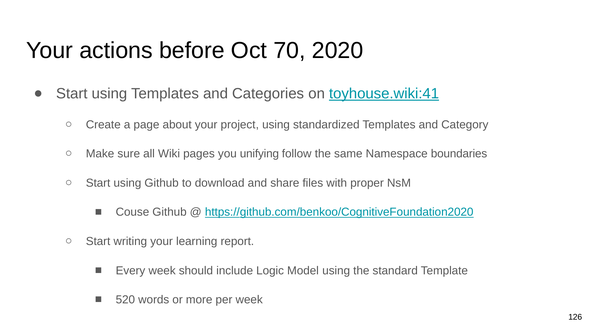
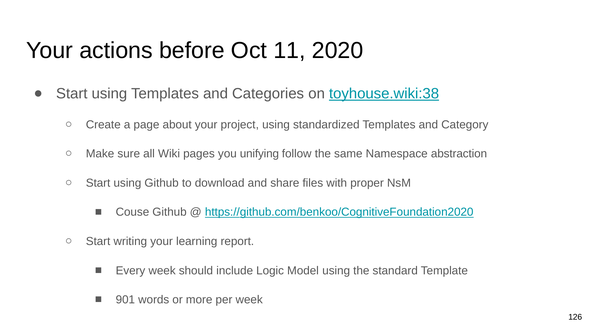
70: 70 -> 11 (290, 50)
toyhouse.wiki:41: toyhouse.wiki:41 -> toyhouse.wiki:38 (384, 94)
boundaries: boundaries -> abstraction (459, 154)
520: 520 -> 901 (125, 300)
